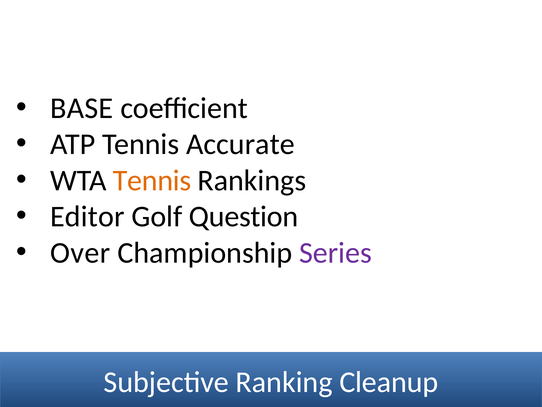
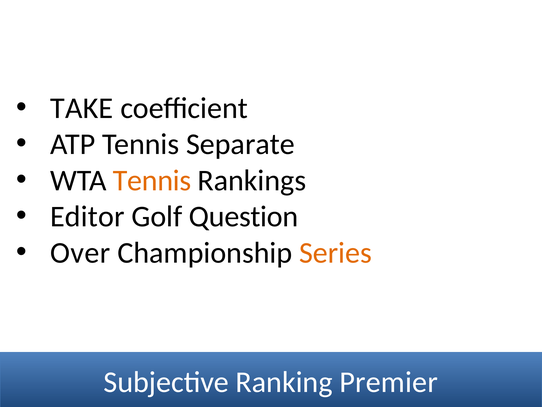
BASE: BASE -> TAKE (82, 108)
Accurate: Accurate -> Separate (240, 144)
Series colour: purple -> orange (335, 252)
Cleanup: Cleanup -> Premier (389, 382)
